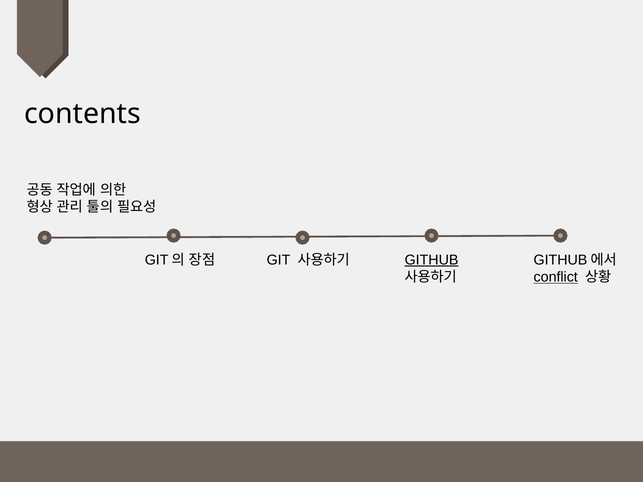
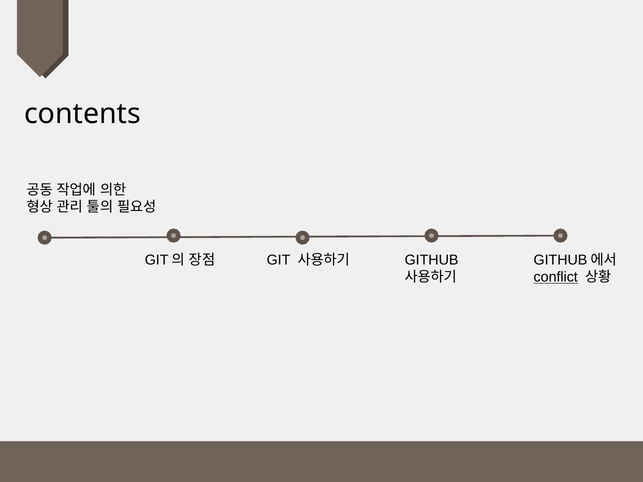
GITHUB underline: present -> none (432, 260)
